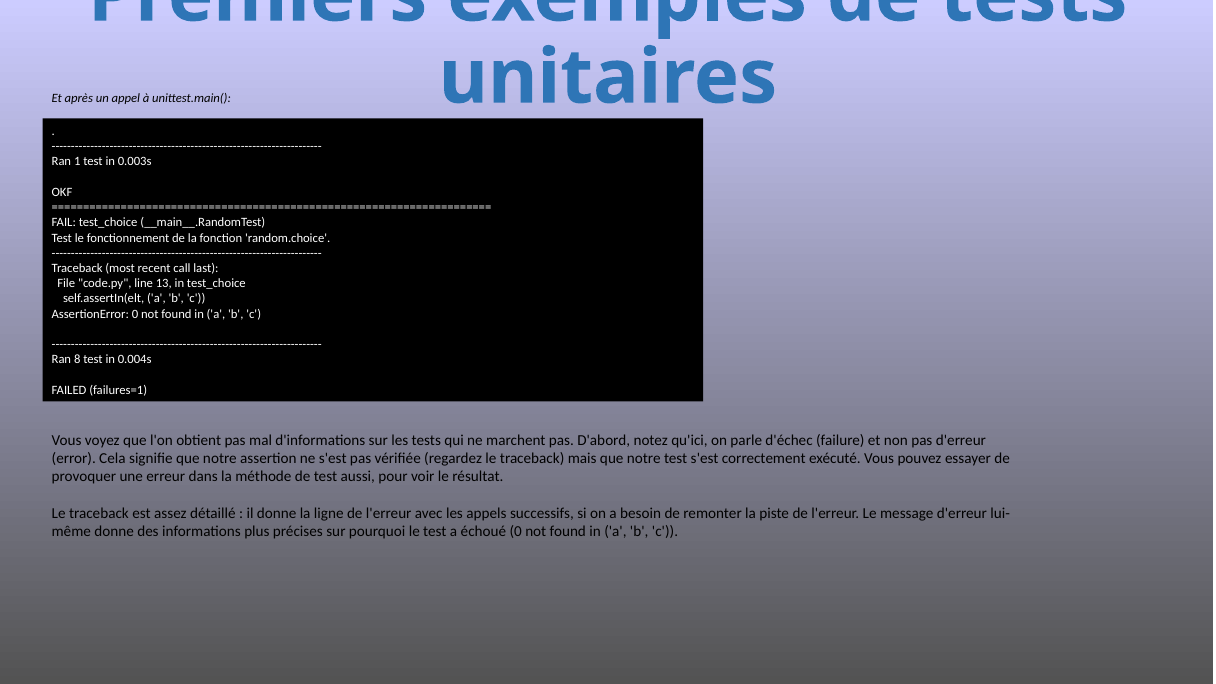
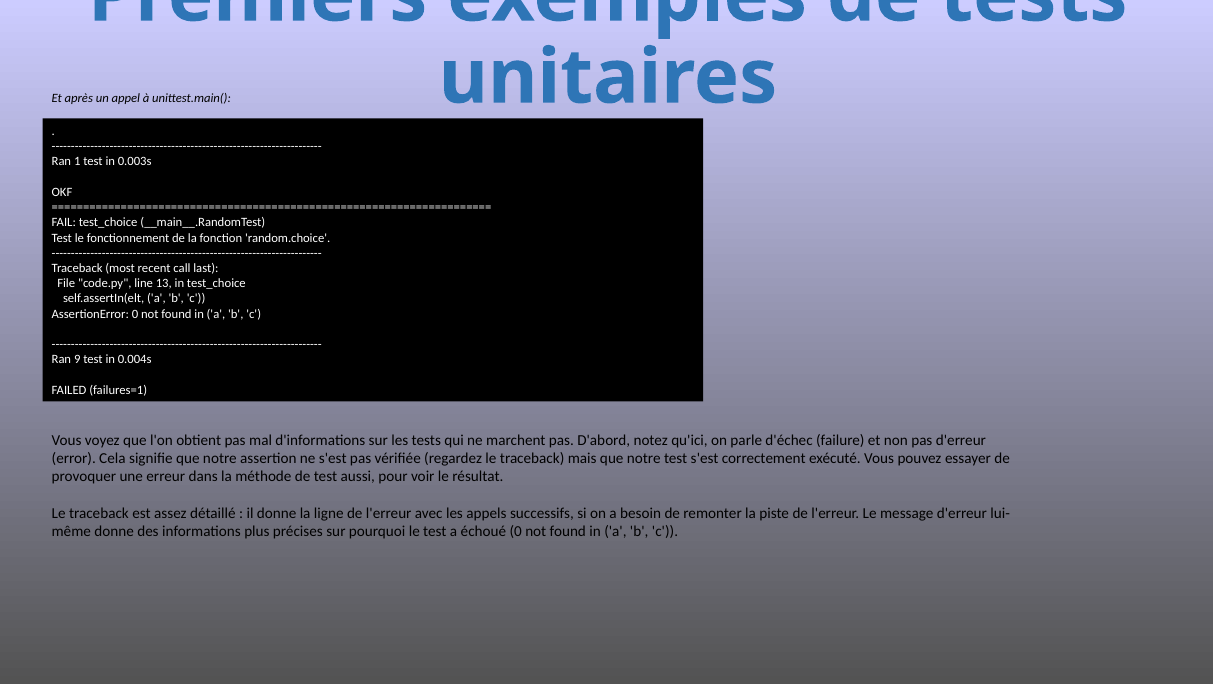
8: 8 -> 9 (77, 360)
